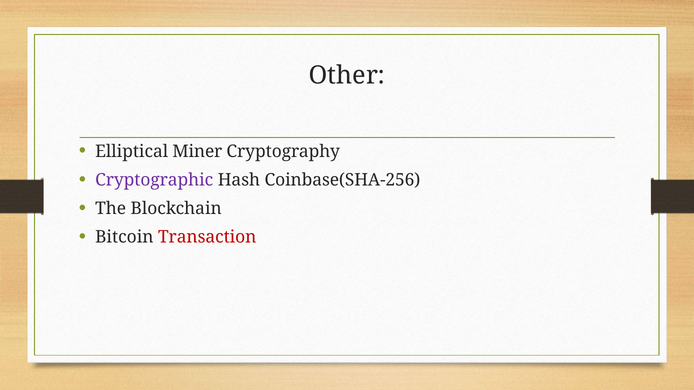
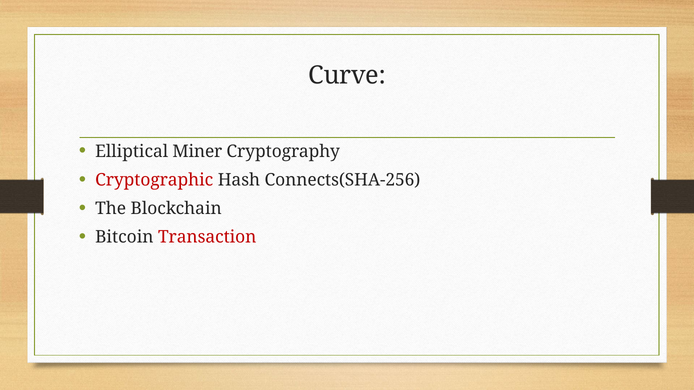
Other: Other -> Curve (347, 75)
Cryptographic colour: purple -> red (154, 180)
Coinbase(SHA-256: Coinbase(SHA-256 -> Connects(SHA-256 (342, 180)
